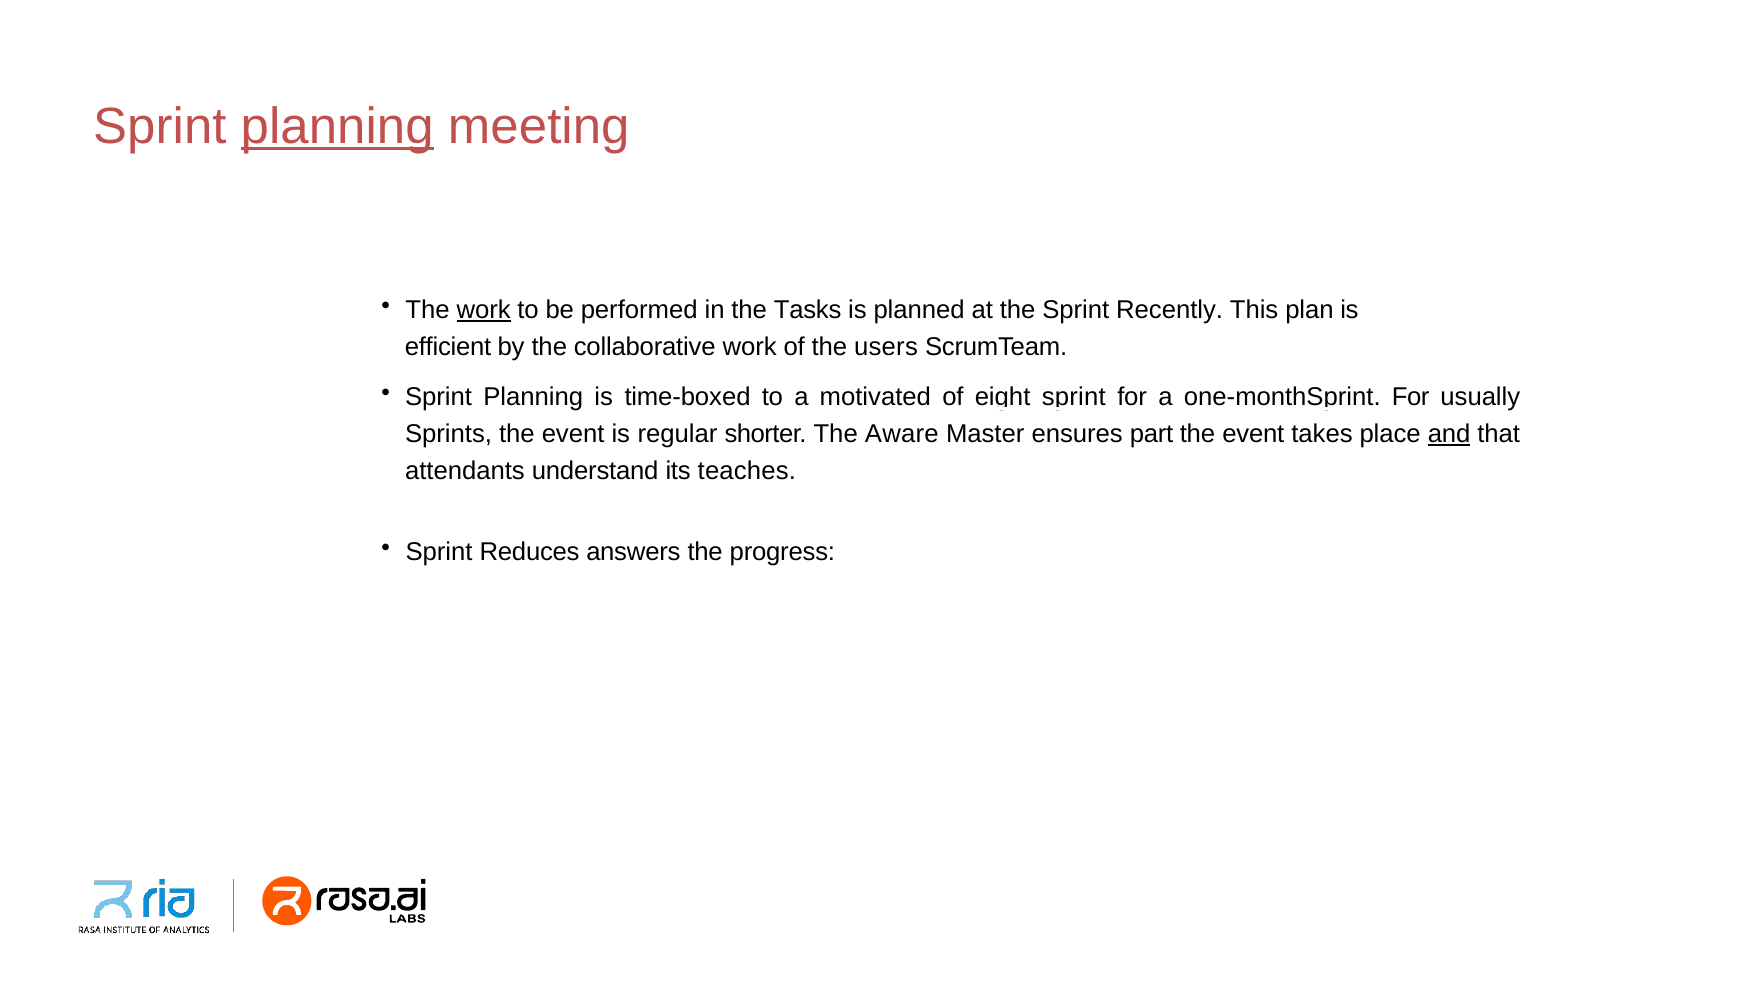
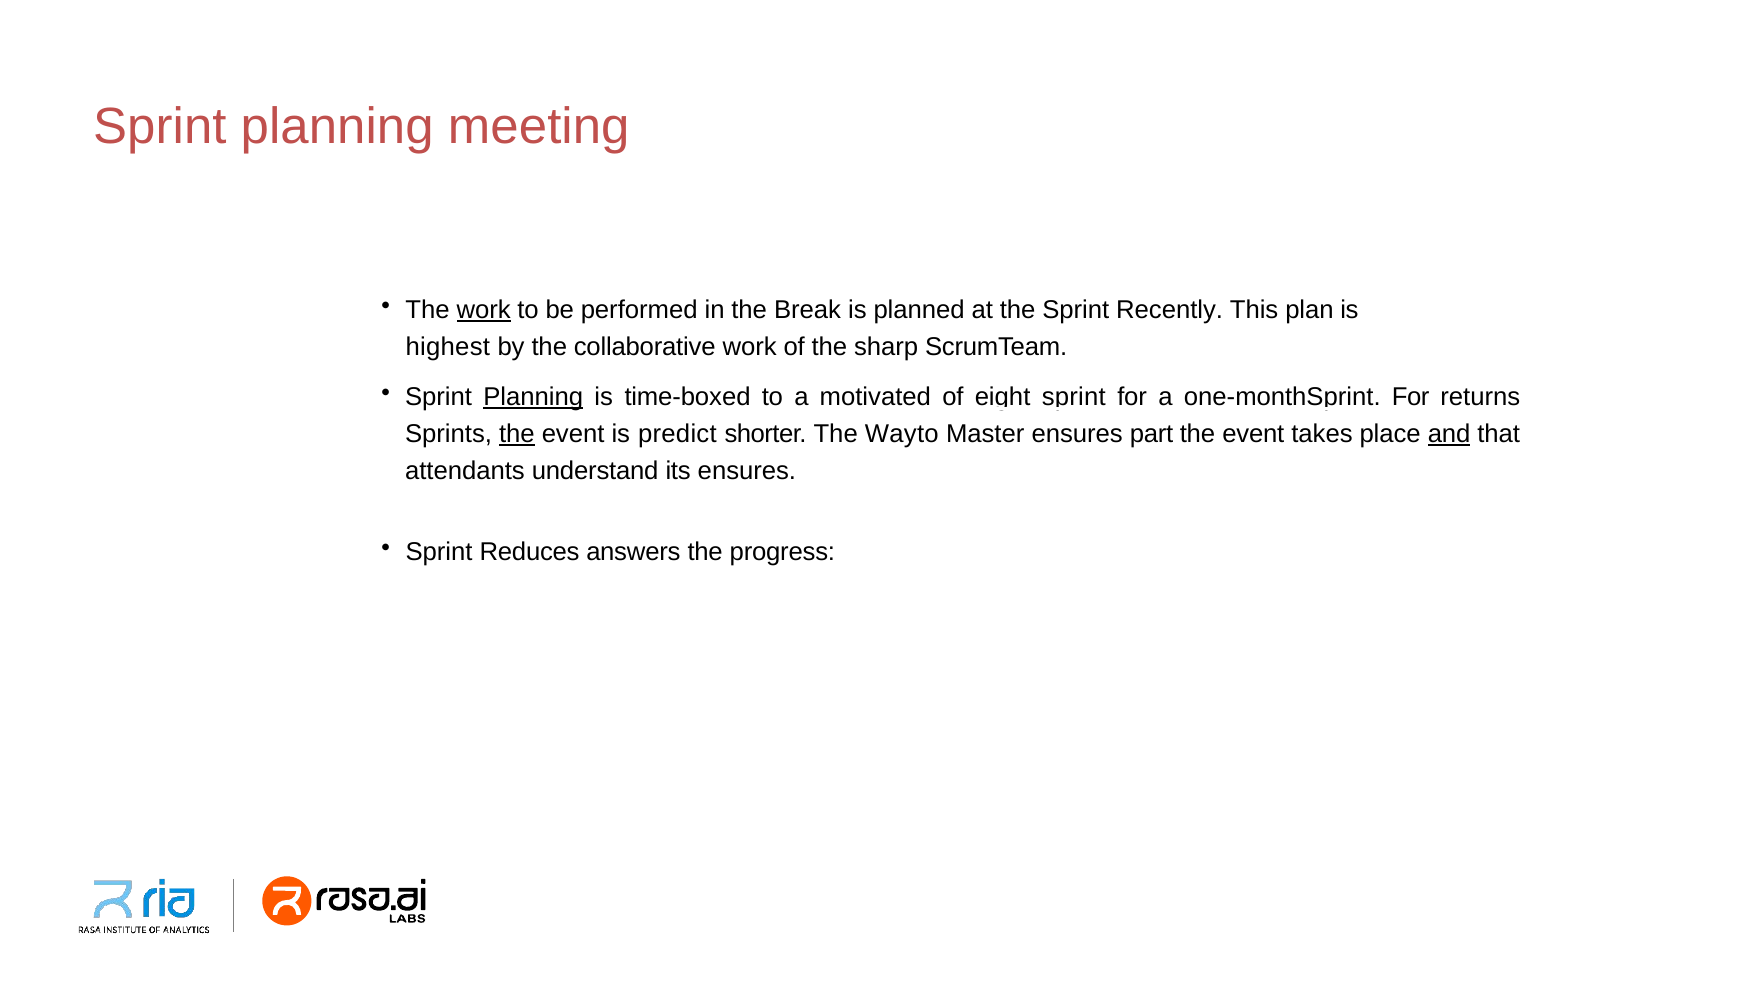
planning underline: present -> none (337, 126)
Tasks: Tasks -> Break (808, 310)
efficient: efficient -> highest (448, 347)
users: users -> sharp (886, 347)
Planning underline: none -> present (533, 397)
usually: usually -> returns (1480, 397)
the underline: none -> present (517, 434)
regular: regular -> predict (677, 434)
Aware: Aware -> Wayto (902, 434)
its teaches: teaches -> ensures (747, 471)
